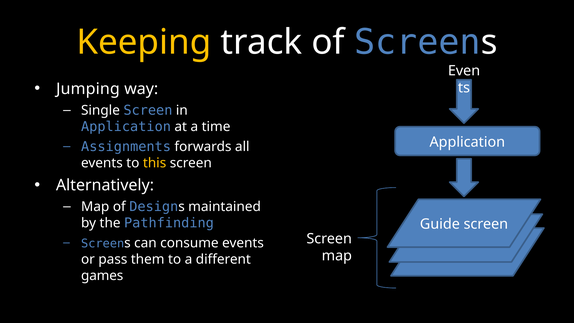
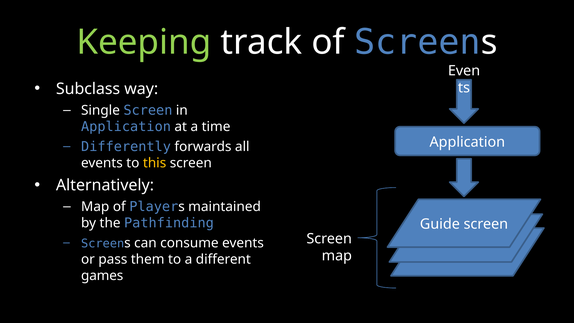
Keeping colour: yellow -> light green (144, 42)
Jumping: Jumping -> Subclass (88, 89)
Assignments: Assignments -> Differently (126, 147)
Design: Design -> Player (154, 207)
